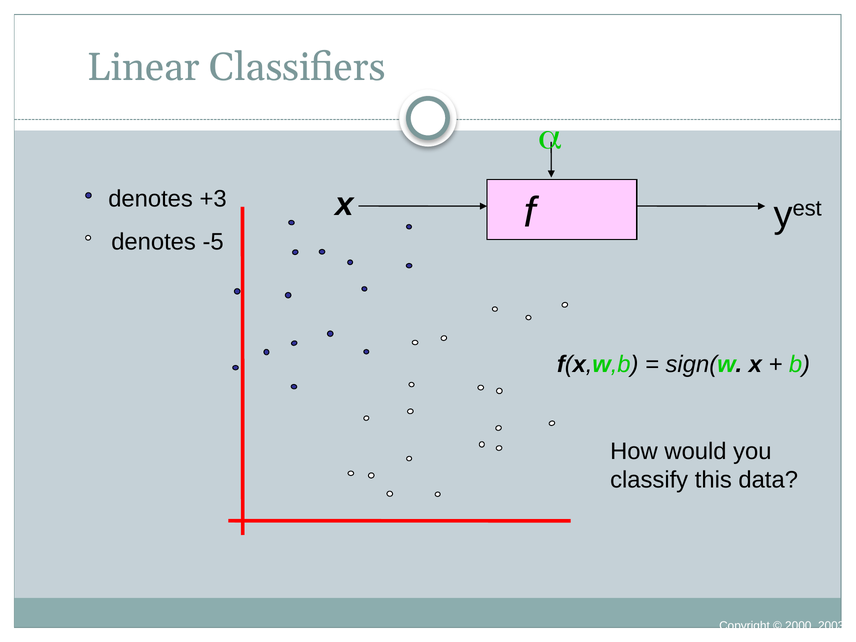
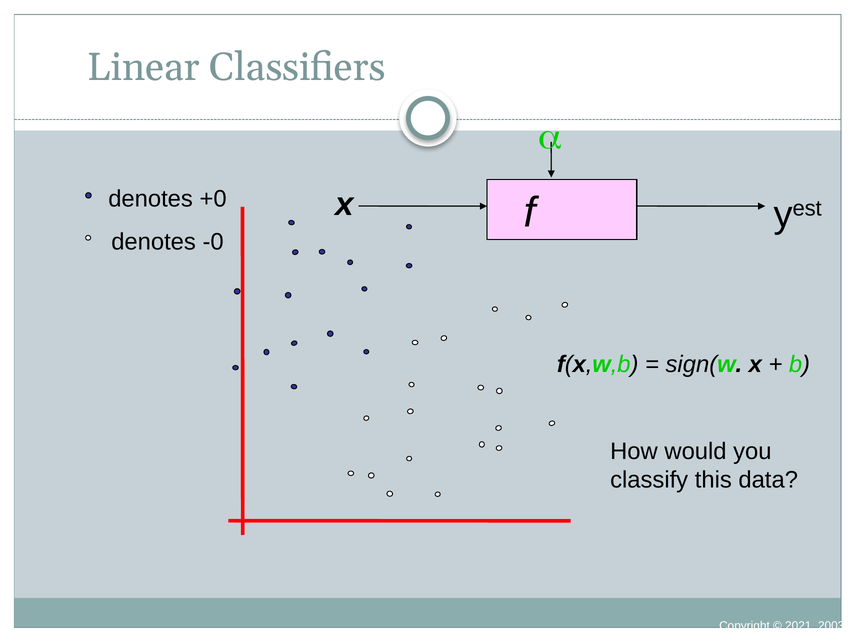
+3: +3 -> +0 (213, 199)
-5: -5 -> -0 (213, 242)
2000: 2000 -> 2021 (800, 626)
